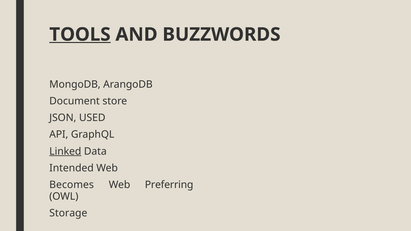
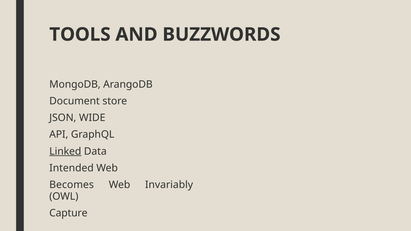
TOOLS underline: present -> none (80, 35)
USED: USED -> WIDE (92, 118)
Preferring: Preferring -> Invariably (169, 185)
Storage: Storage -> Capture (68, 213)
